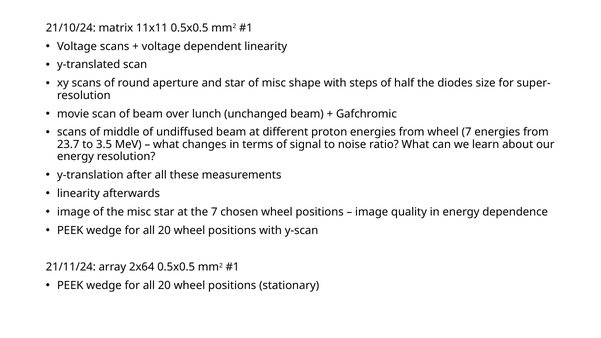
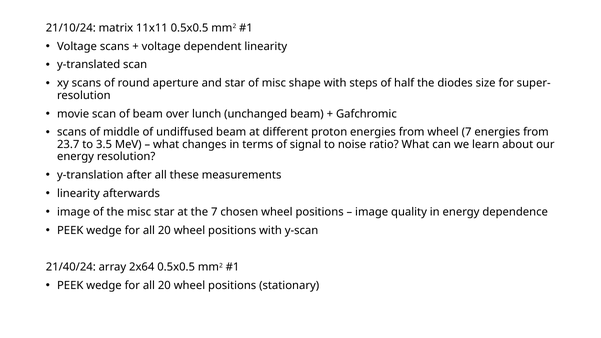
21/11/24: 21/11/24 -> 21/40/24 (71, 267)
